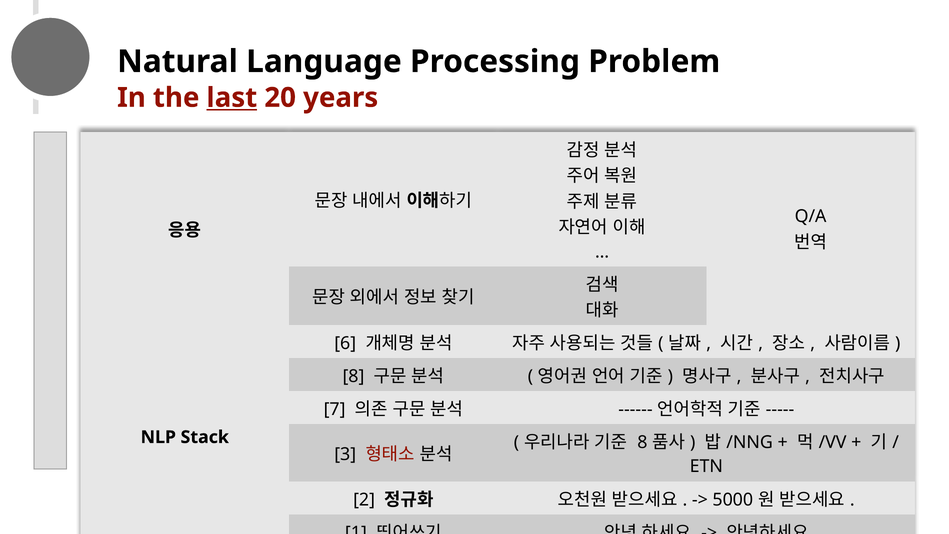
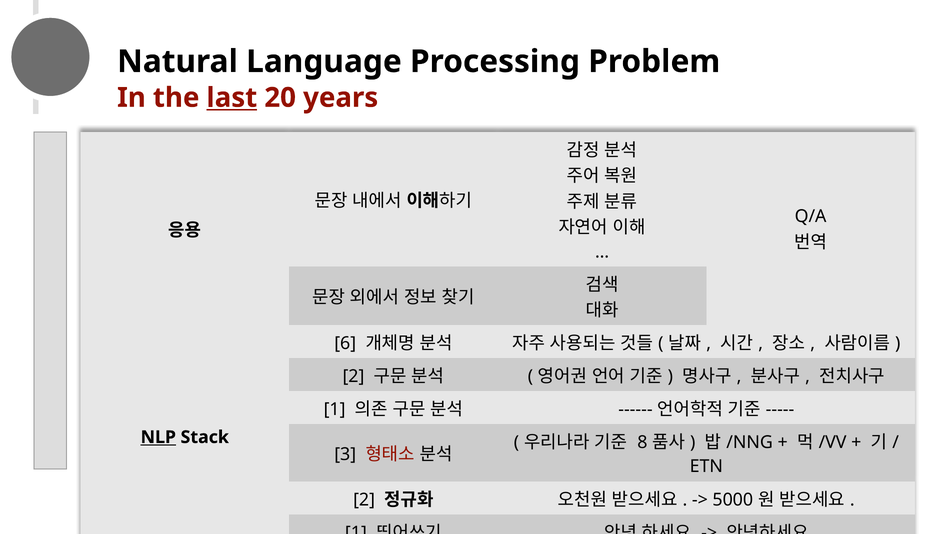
8: 8 -> 2 (353, 376)
7: 7 -> 1 (335, 409)
NLP underline: none -> present (158, 437)
